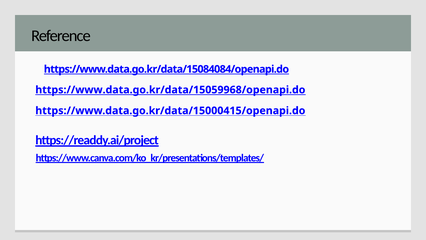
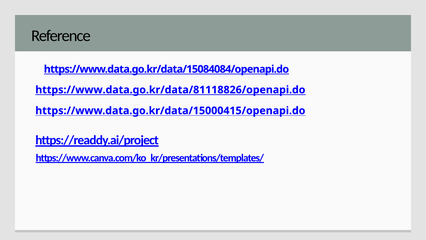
https://www.data.go.kr/data/15059968/openapi.do: https://www.data.go.kr/data/15059968/openapi.do -> https://www.data.go.kr/data/81118826/openapi.do (170, 90)
